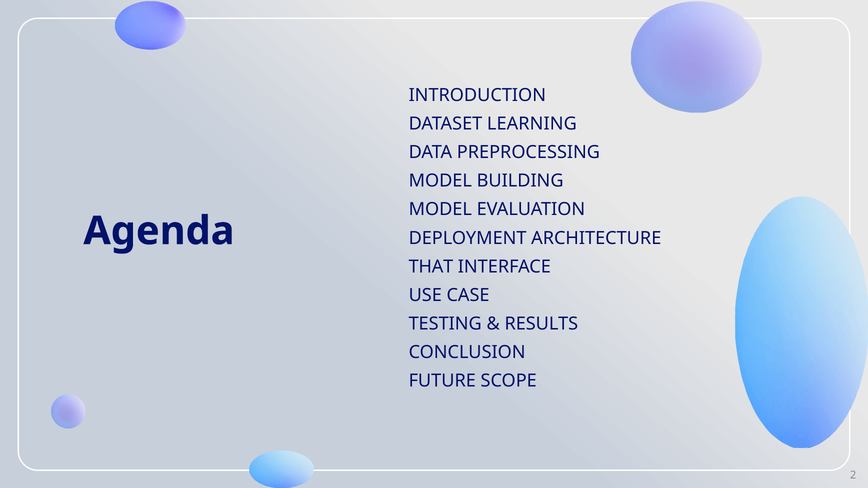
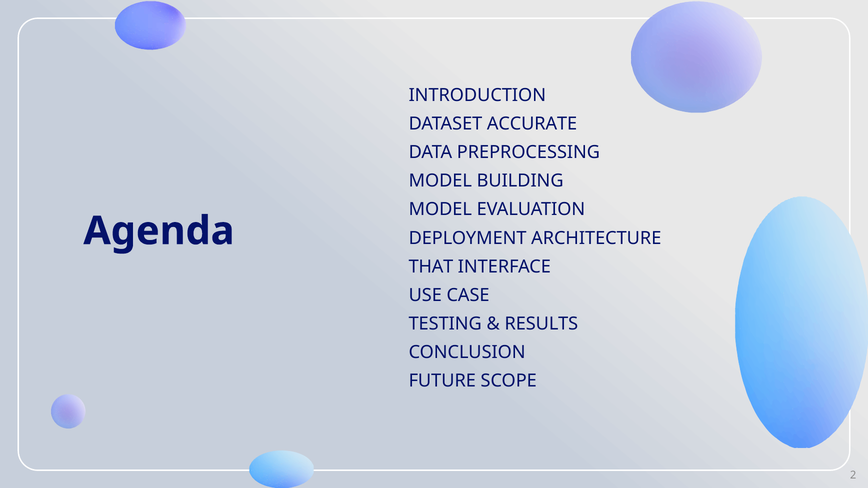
LEARNING: LEARNING -> ACCURATE (532, 124)
